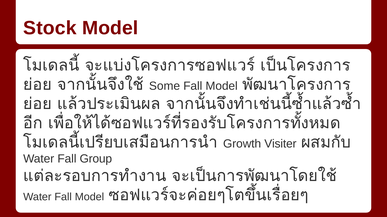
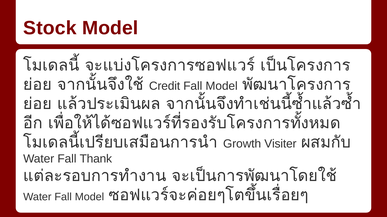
Some: Some -> Credit (165, 86)
Group: Group -> Thank (96, 159)
